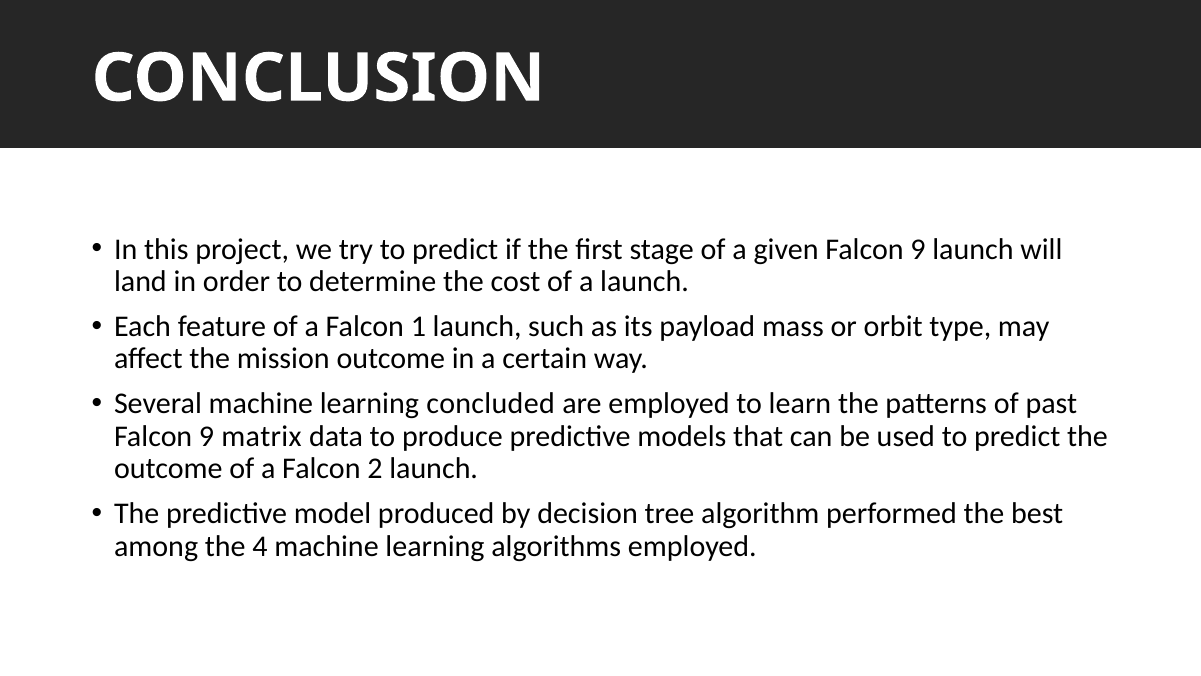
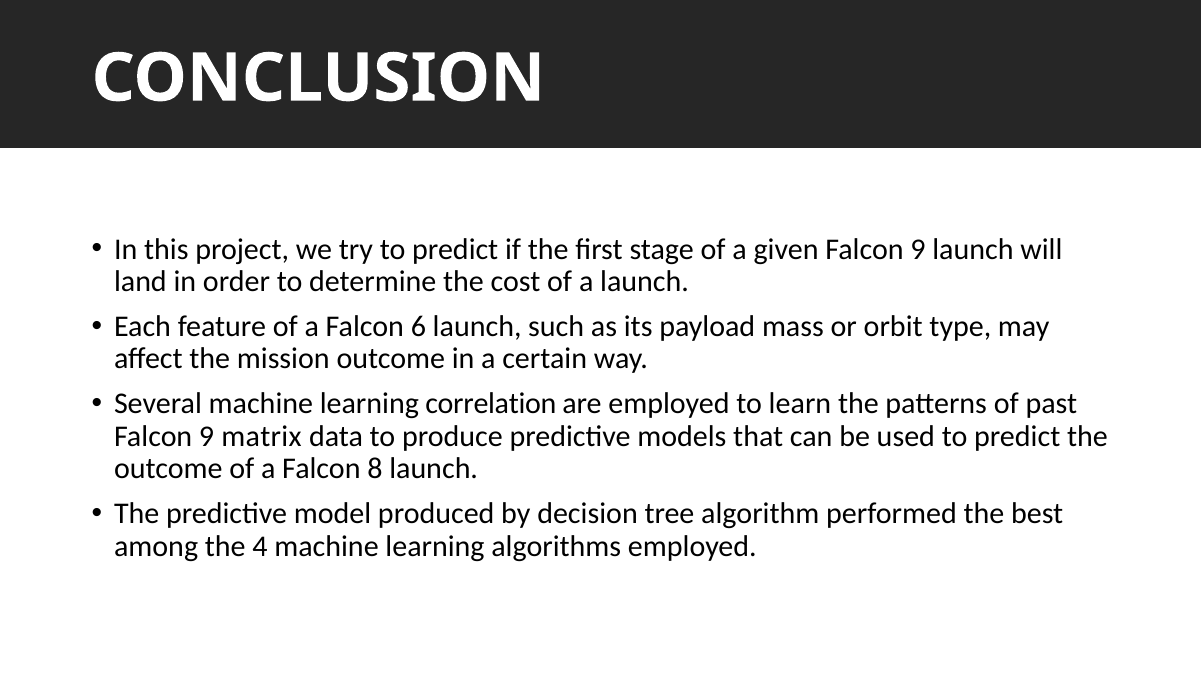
1: 1 -> 6 (418, 326)
concluded: concluded -> correlation (491, 404)
2: 2 -> 8 (375, 468)
